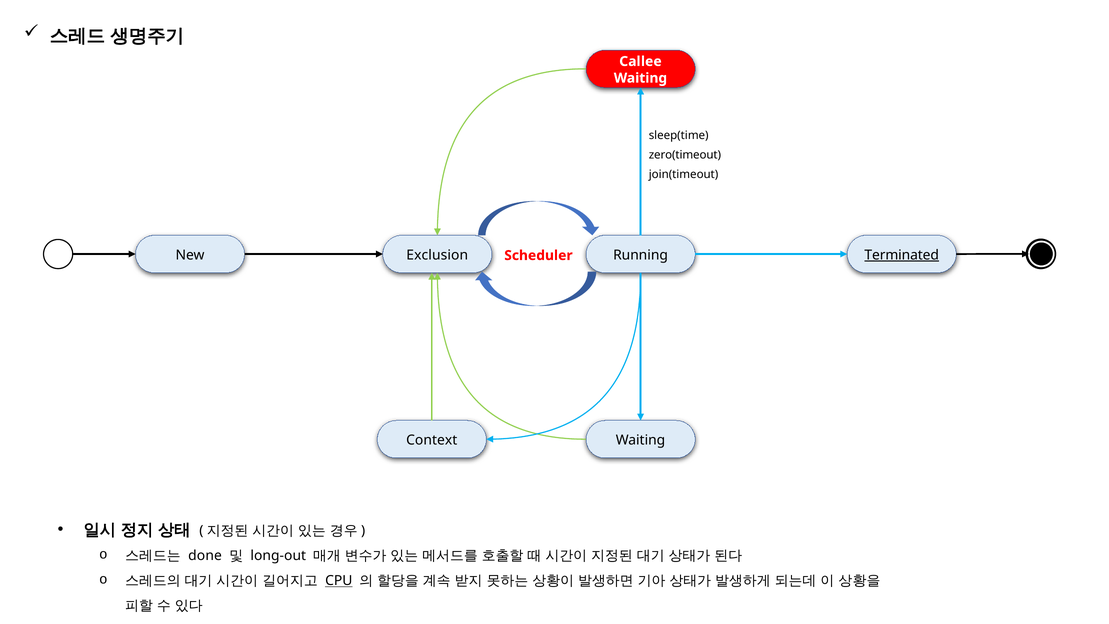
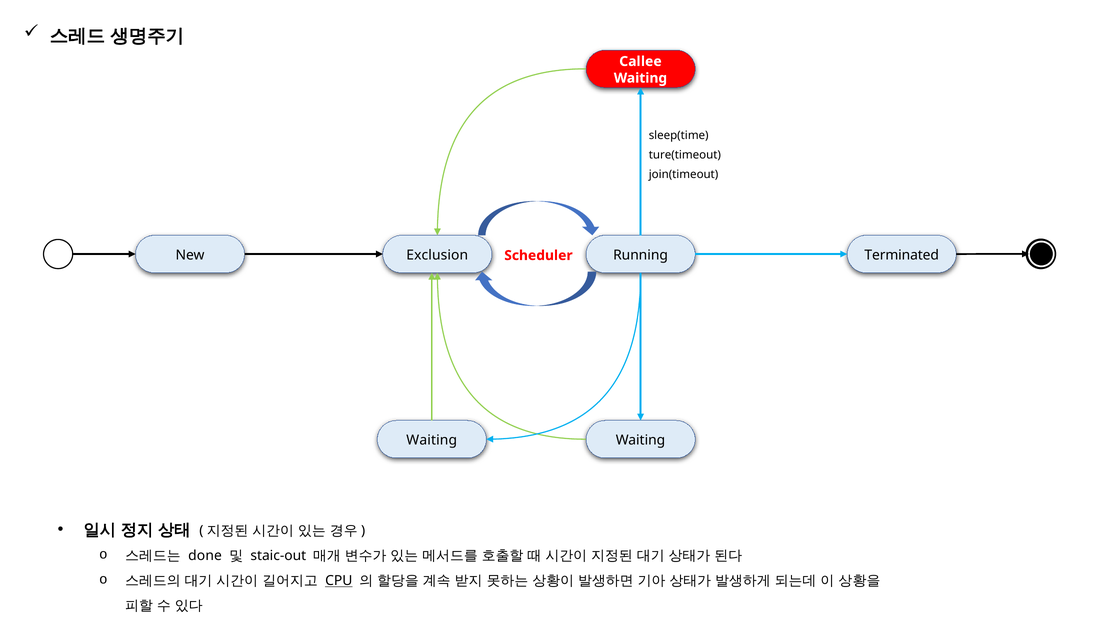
zero(timeout: zero(timeout -> ture(timeout (685, 155)
Terminated underline: present -> none (902, 255)
Context: Context -> Waiting (432, 440)
long-out: long-out -> staic-out (278, 556)
